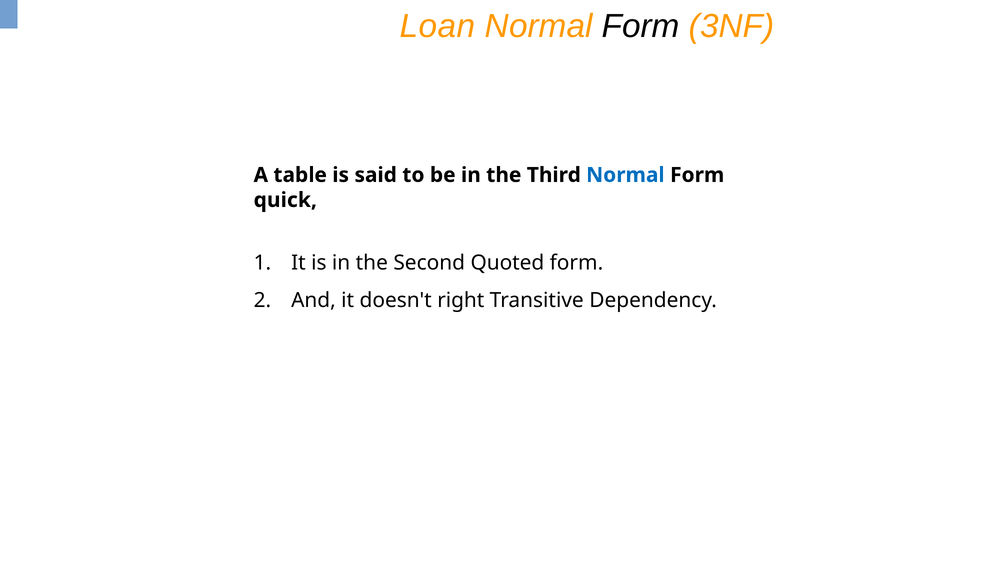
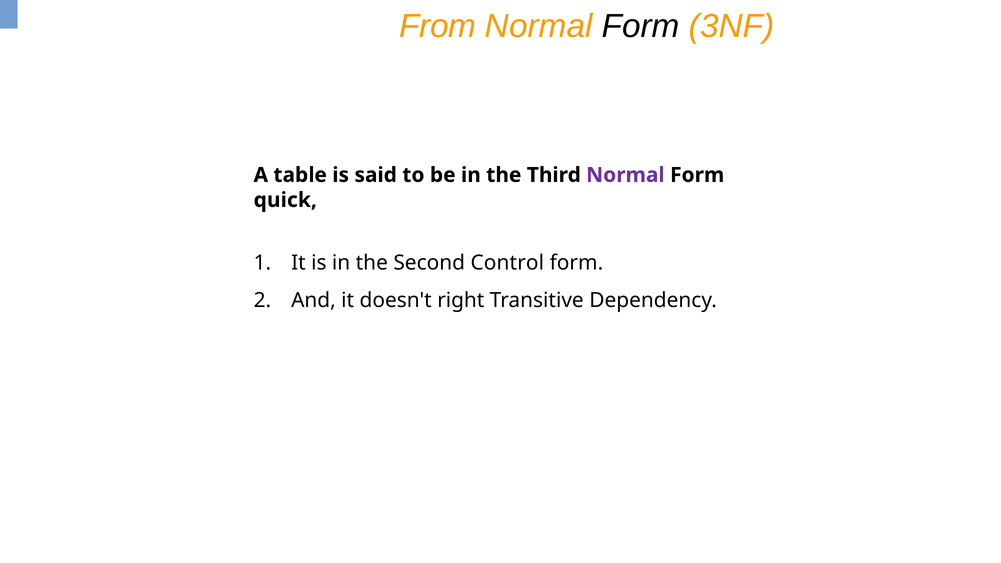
Loan: Loan -> From (438, 26)
Normal colour: blue -> purple (625, 175)
Quoted: Quoted -> Control (507, 263)
